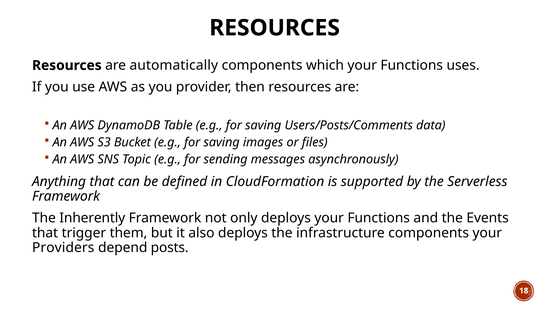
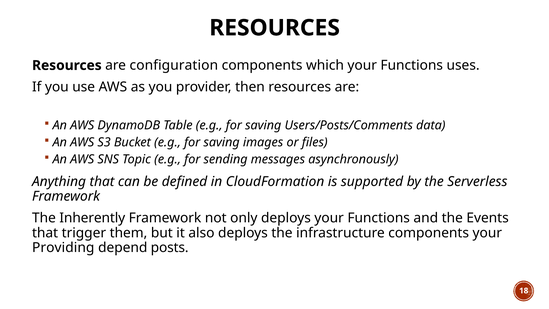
automatically: automatically -> configuration (174, 65)
Providers: Providers -> Providing (63, 248)
